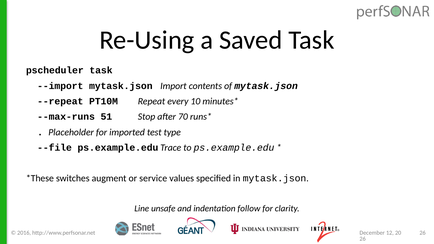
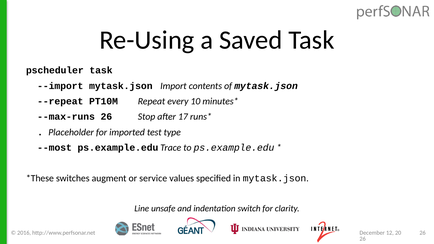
--max-runs 51: 51 -> 26 (106, 117)
70: 70 -> 17 (183, 117)
--file: --file -> --most (55, 148)
follow: follow -> switch (249, 209)
